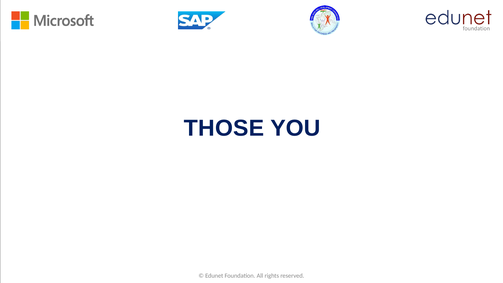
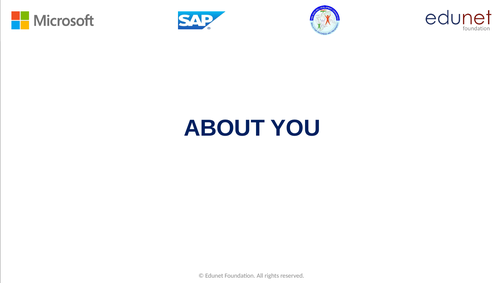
THOSE: THOSE -> ABOUT (224, 128)
